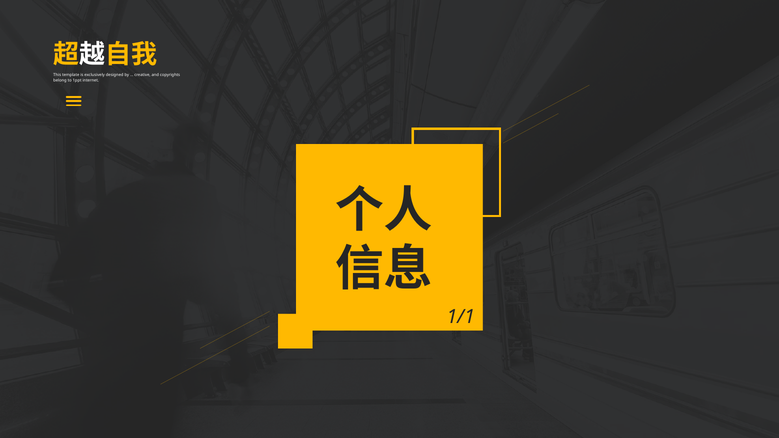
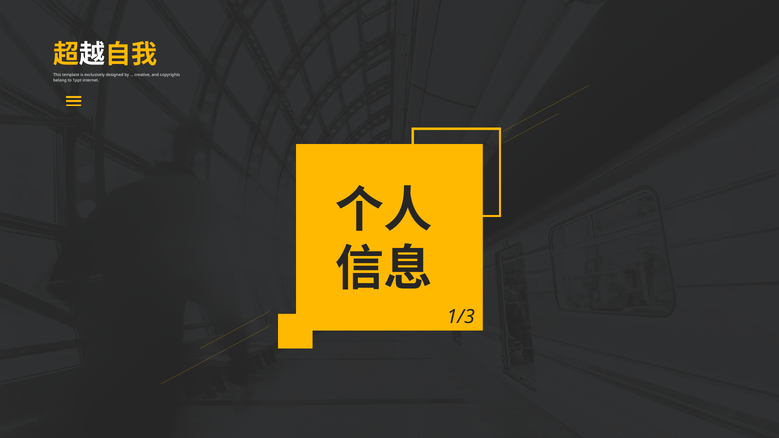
1/1: 1/1 -> 1/3 (461, 317)
